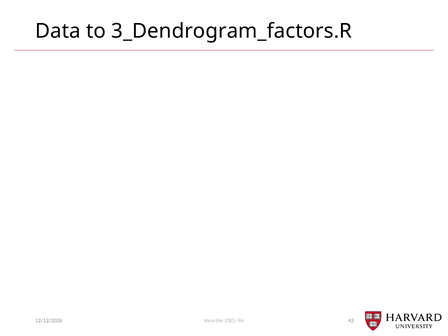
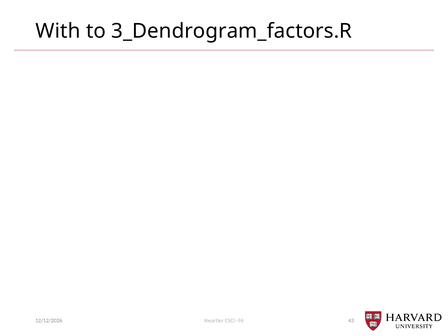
Data: Data -> With (58, 31)
